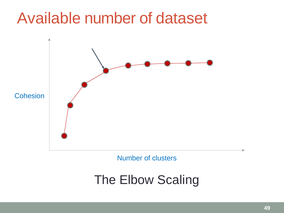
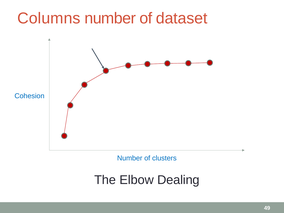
Available: Available -> Columns (49, 18)
Scaling: Scaling -> Dealing (178, 180)
